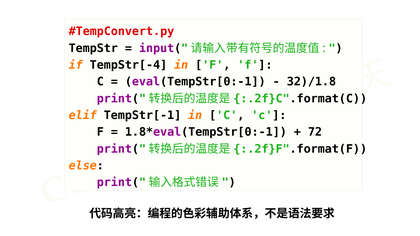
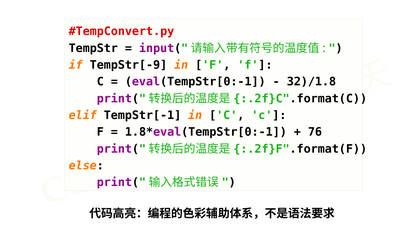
TempStr[-4: TempStr[-4 -> TempStr[-9 (128, 65)
72: 72 -> 76 (315, 132)
